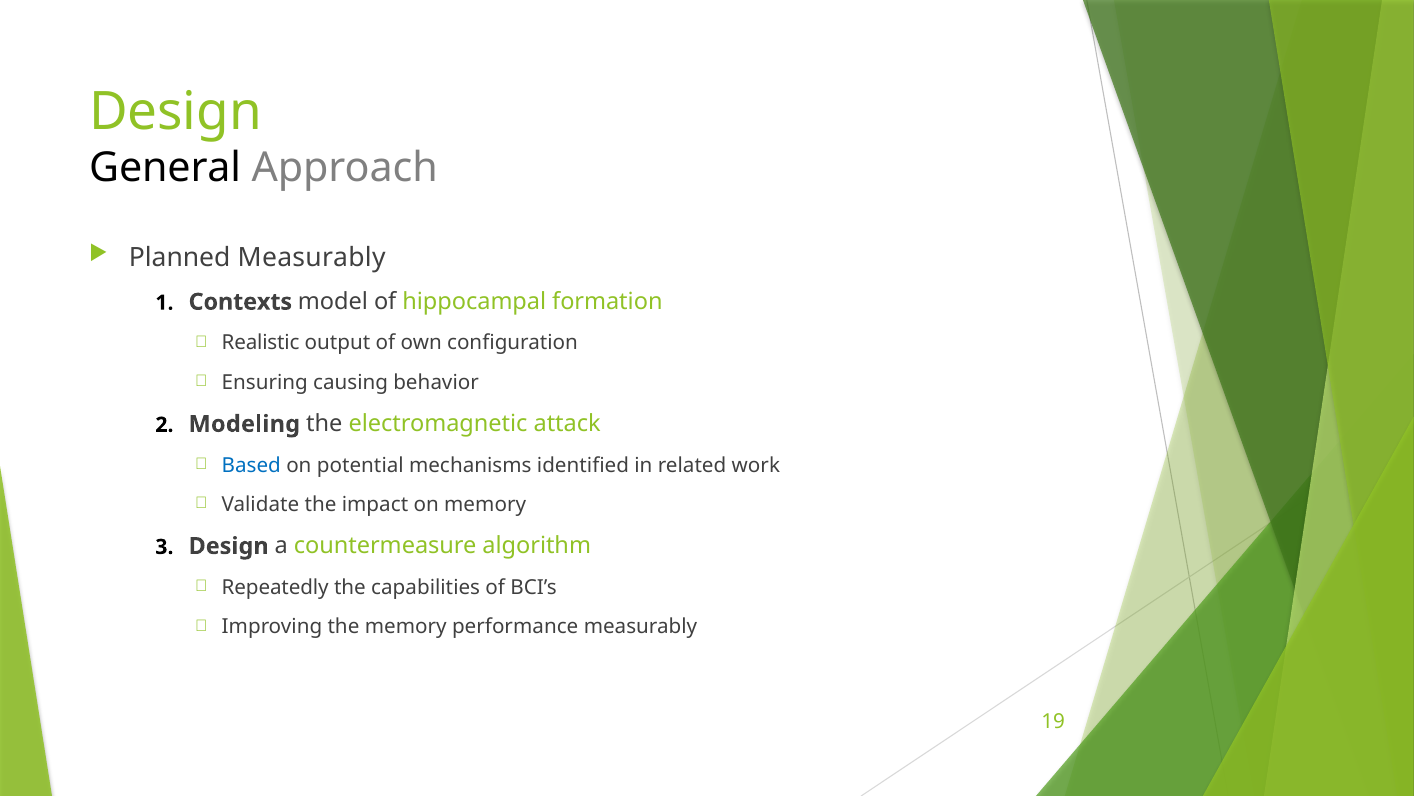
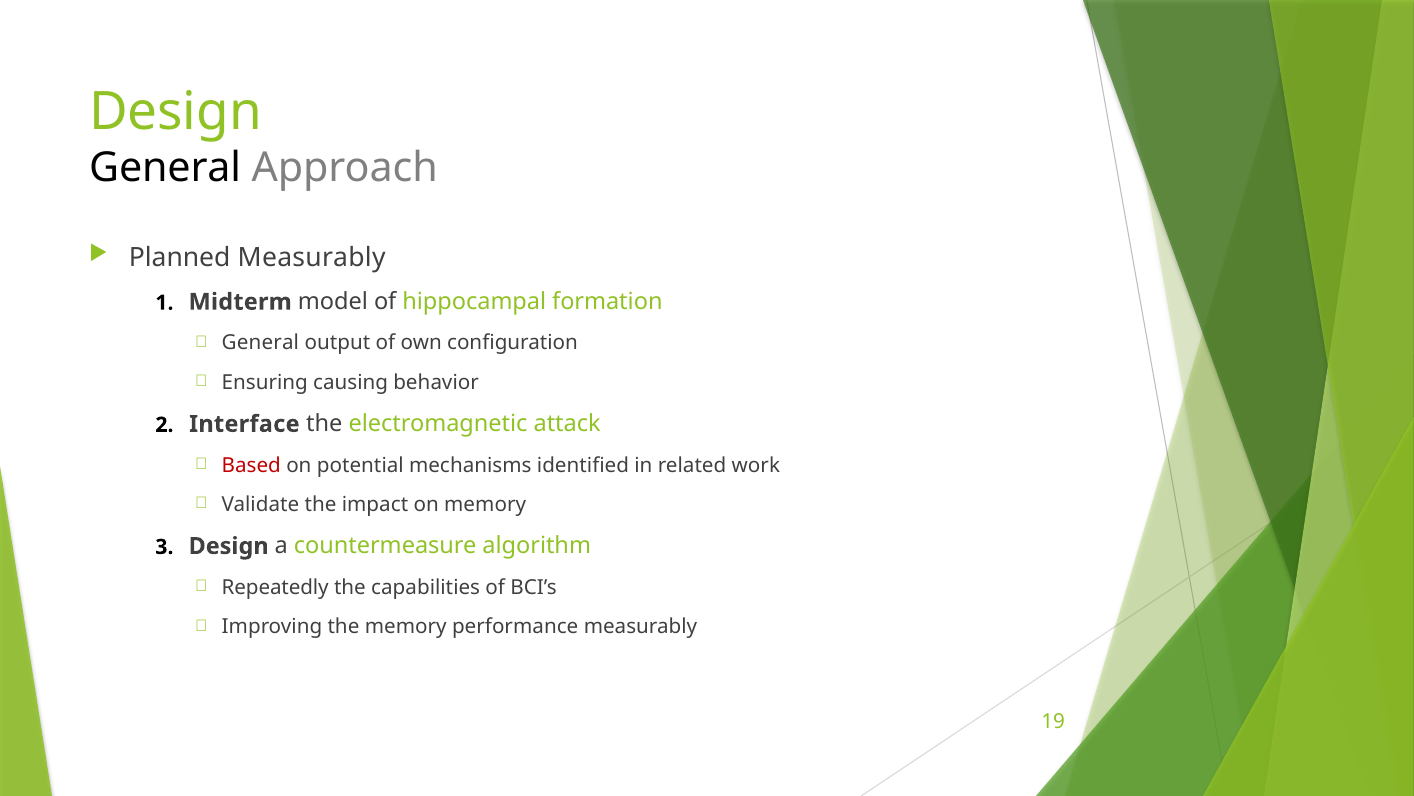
Contexts: Contexts -> Midterm (240, 302)
Realistic: Realistic -> General (260, 343)
Modeling: Modeling -> Interface (244, 424)
Based colour: blue -> red (251, 465)
